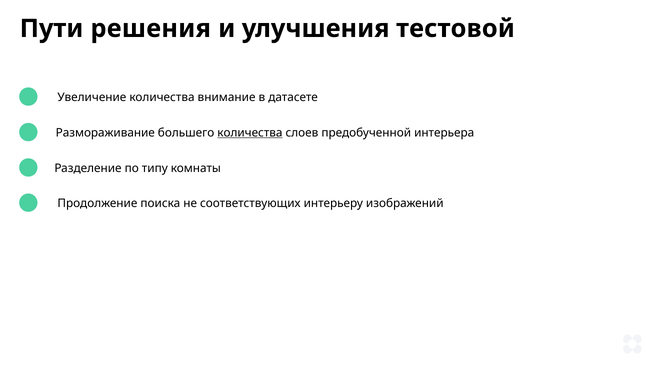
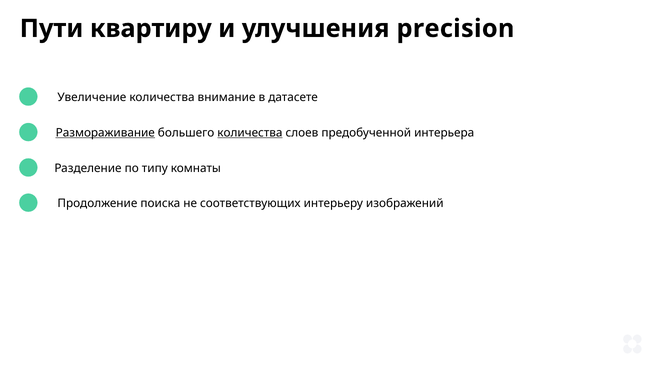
решения: решения -> квартиру (151, 29)
тестовой: тестовой -> precision (455, 29)
Размораживание underline: none -> present (105, 133)
